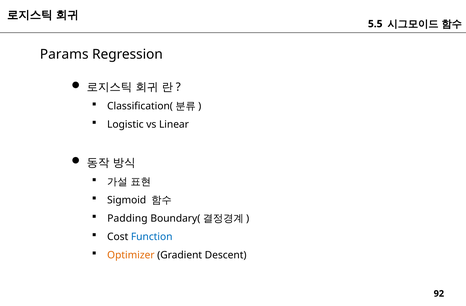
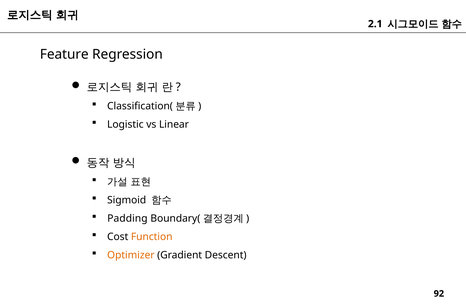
5.5: 5.5 -> 2.1 (375, 24)
Params: Params -> Feature (64, 54)
Function colour: blue -> orange (152, 237)
